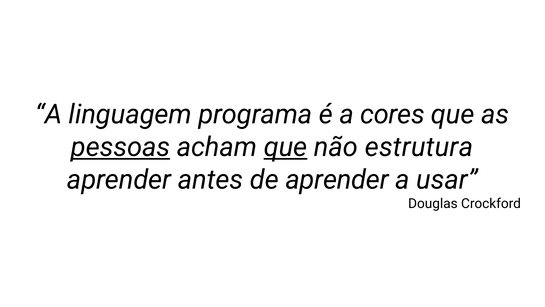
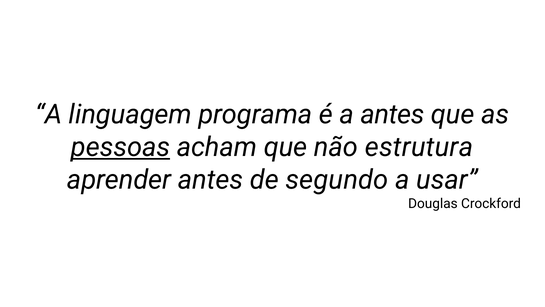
a cores: cores -> antes (392, 114)
que underline: present -> none (286, 147)
de aprender: aprender -> segundo (337, 180)
